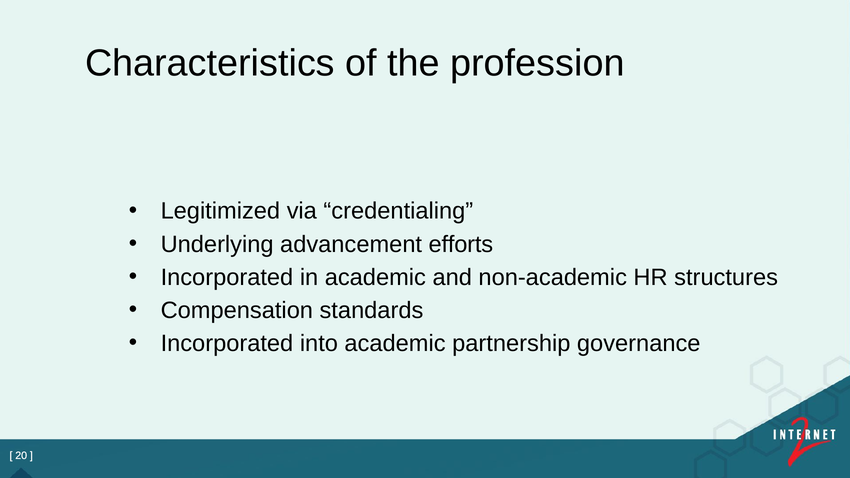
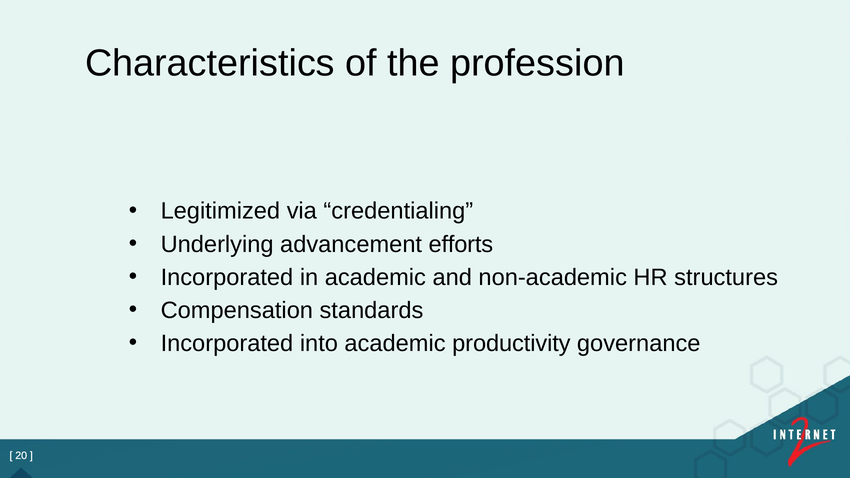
partnership: partnership -> productivity (511, 343)
